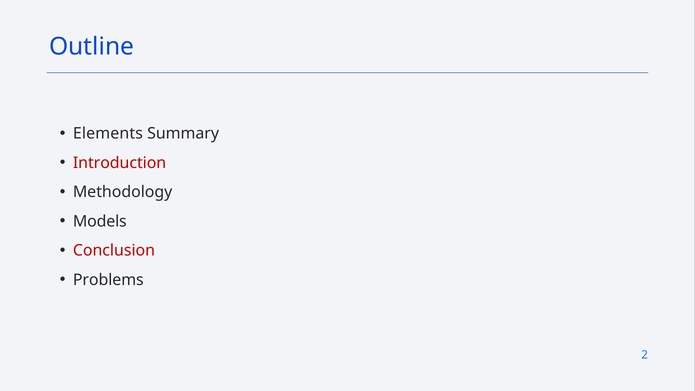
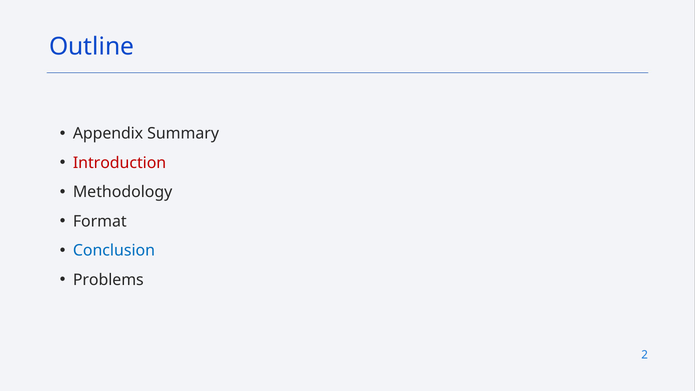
Elements: Elements -> Appendix (108, 134)
Models: Models -> Format (100, 221)
Conclusion colour: red -> blue (114, 251)
